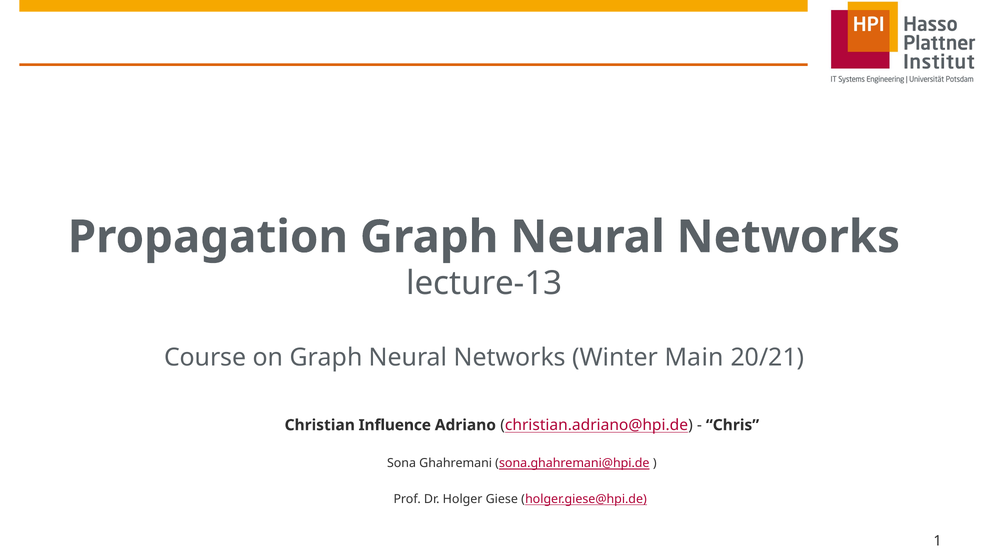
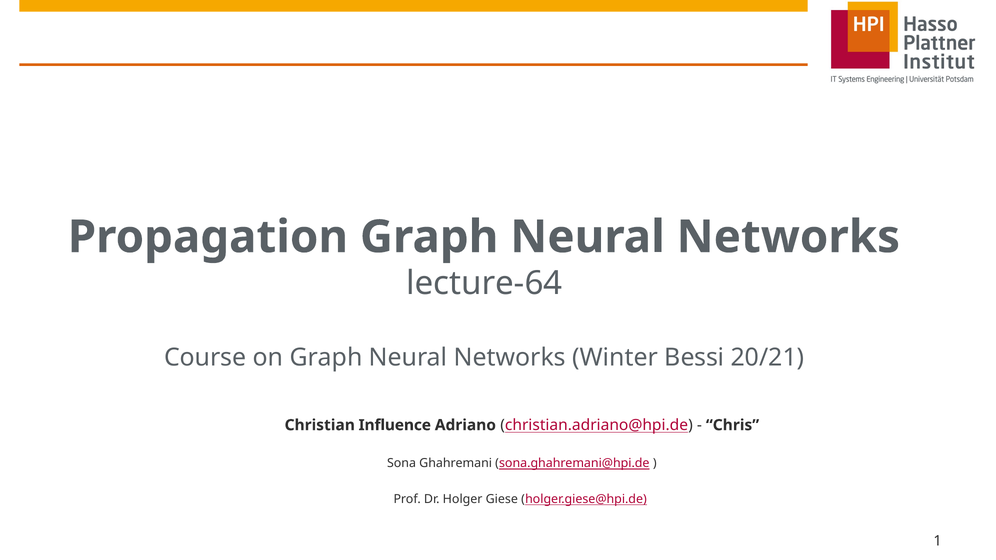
lecture-13: lecture-13 -> lecture-64 (484, 284)
Main: Main -> Bessi (694, 358)
